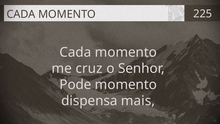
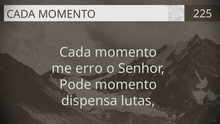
cruz: cruz -> erro (89, 68)
mais: mais -> lutas (138, 101)
